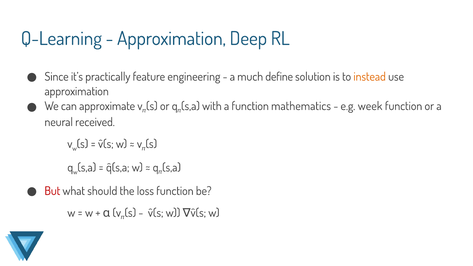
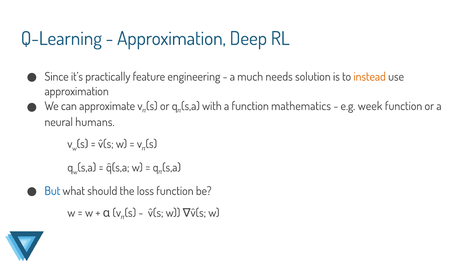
define: define -> needs (279, 77)
received: received -> humans (95, 122)
But colour: red -> blue (52, 191)
